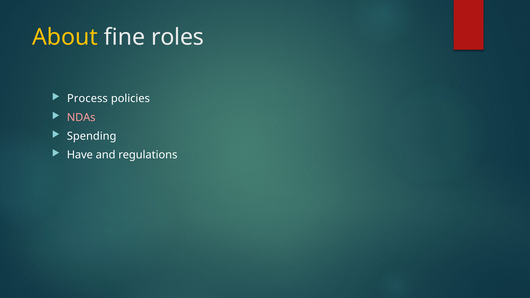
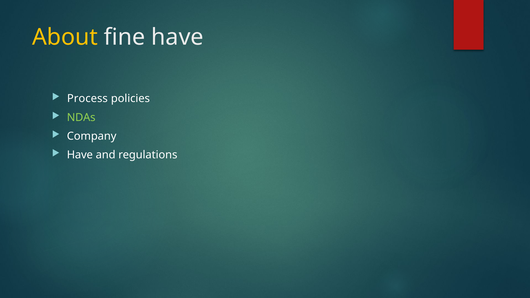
fine roles: roles -> have (177, 37)
NDAs colour: pink -> light green (81, 117)
Spending: Spending -> Company (92, 136)
